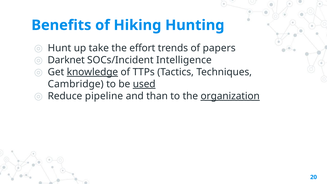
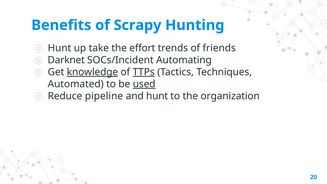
Hiking: Hiking -> Scrapy (138, 25)
papers: papers -> friends (219, 48)
Intelligence: Intelligence -> Automating (184, 60)
TTPs underline: none -> present (144, 72)
Cambridge: Cambridge -> Automated (76, 84)
and than: than -> hunt (157, 96)
organization underline: present -> none (230, 96)
